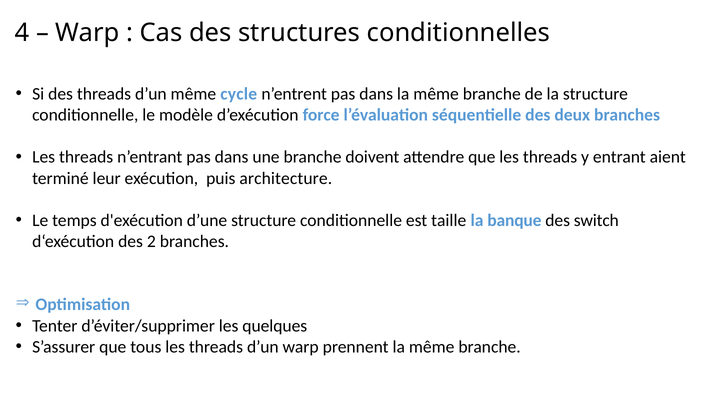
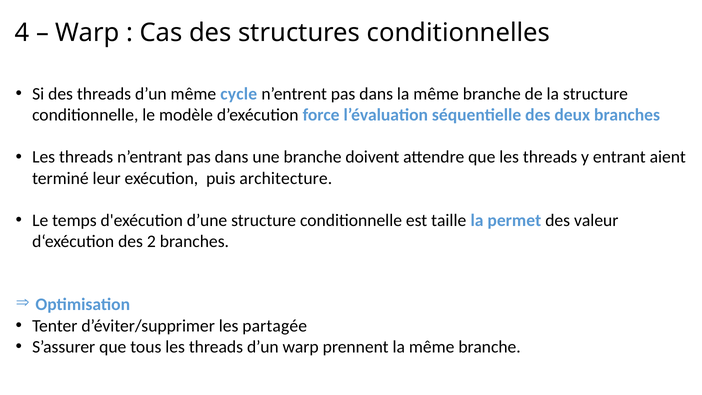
banque: banque -> permet (514, 220)
switch: switch -> valeur (596, 220)
quelques: quelques -> partagée (275, 326)
